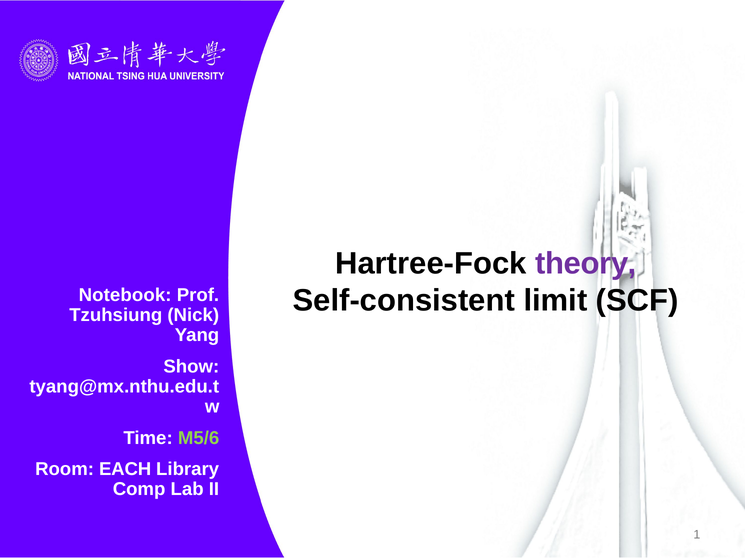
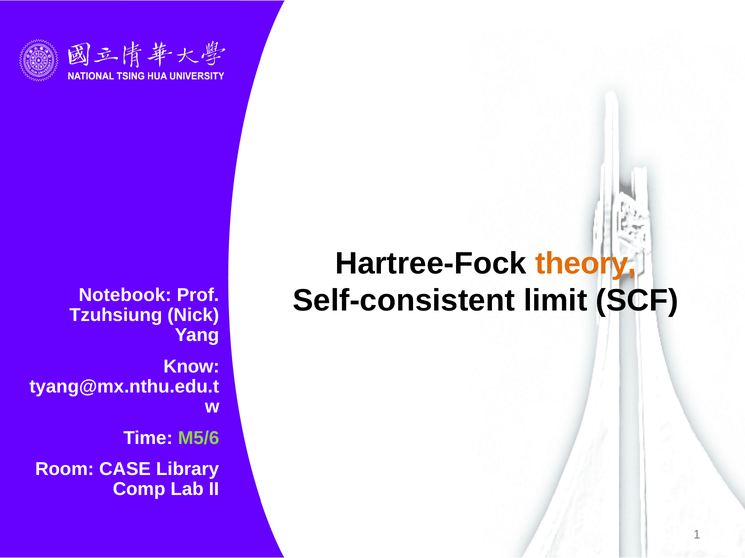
theory colour: purple -> orange (586, 264)
Show: Show -> Know (191, 367)
EACH: EACH -> CASE (125, 470)
